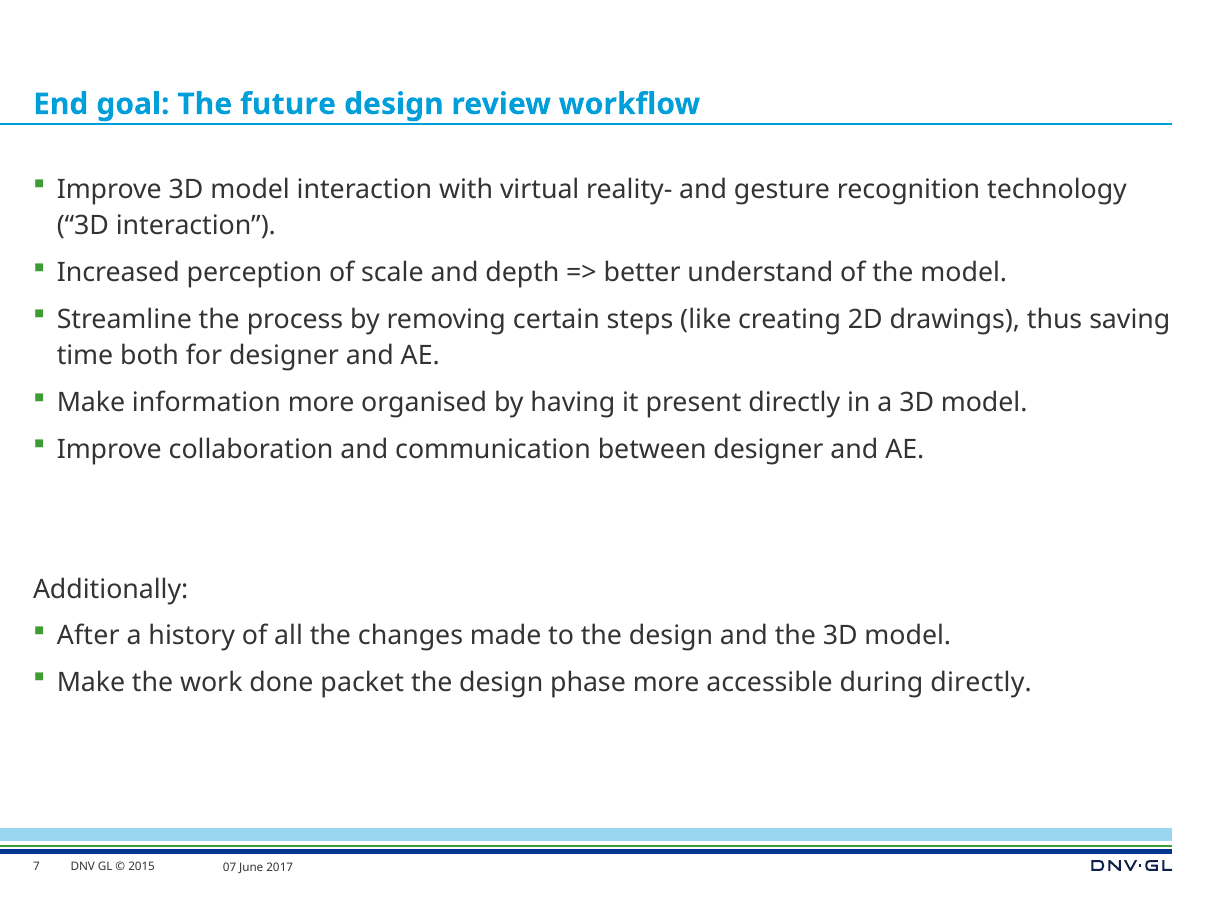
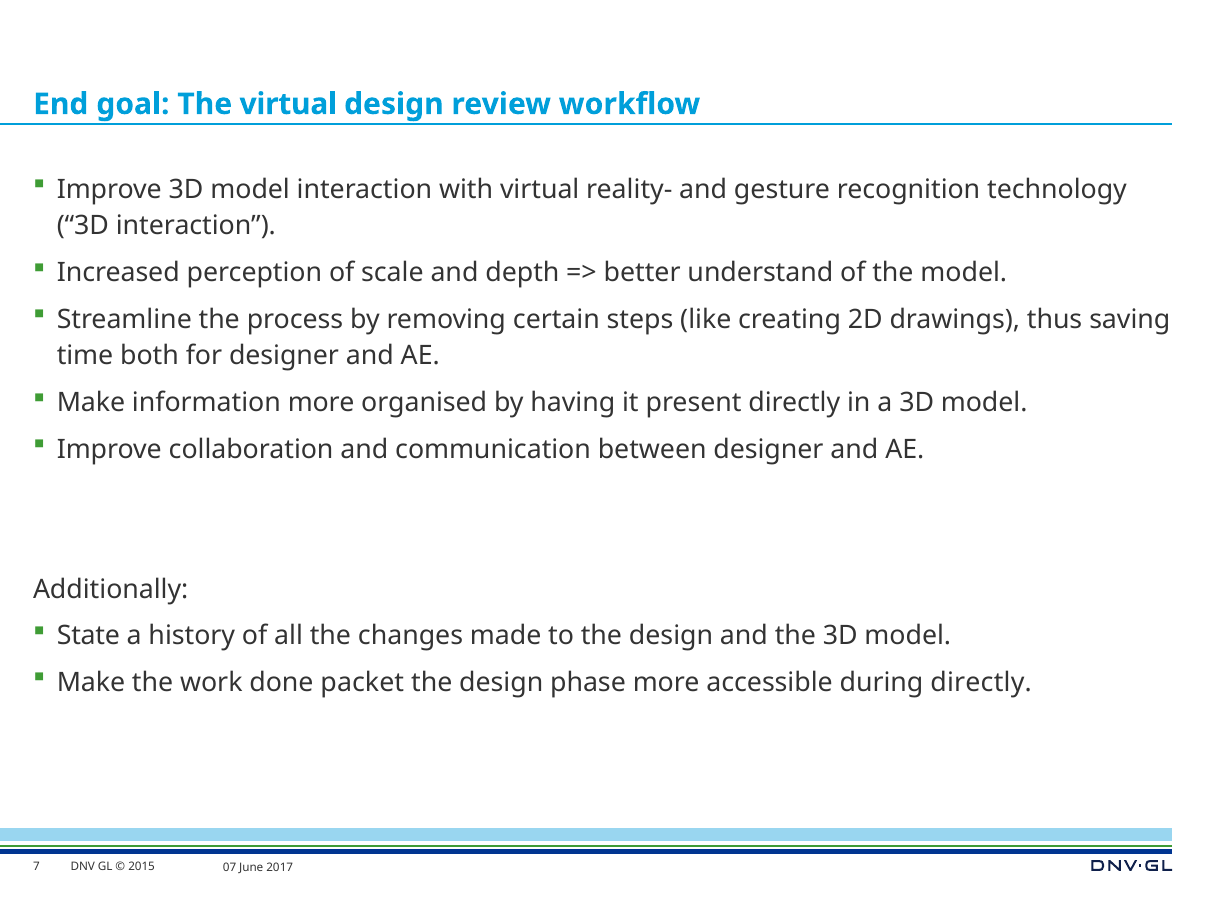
The future: future -> virtual (288, 104)
After: After -> State (88, 636)
